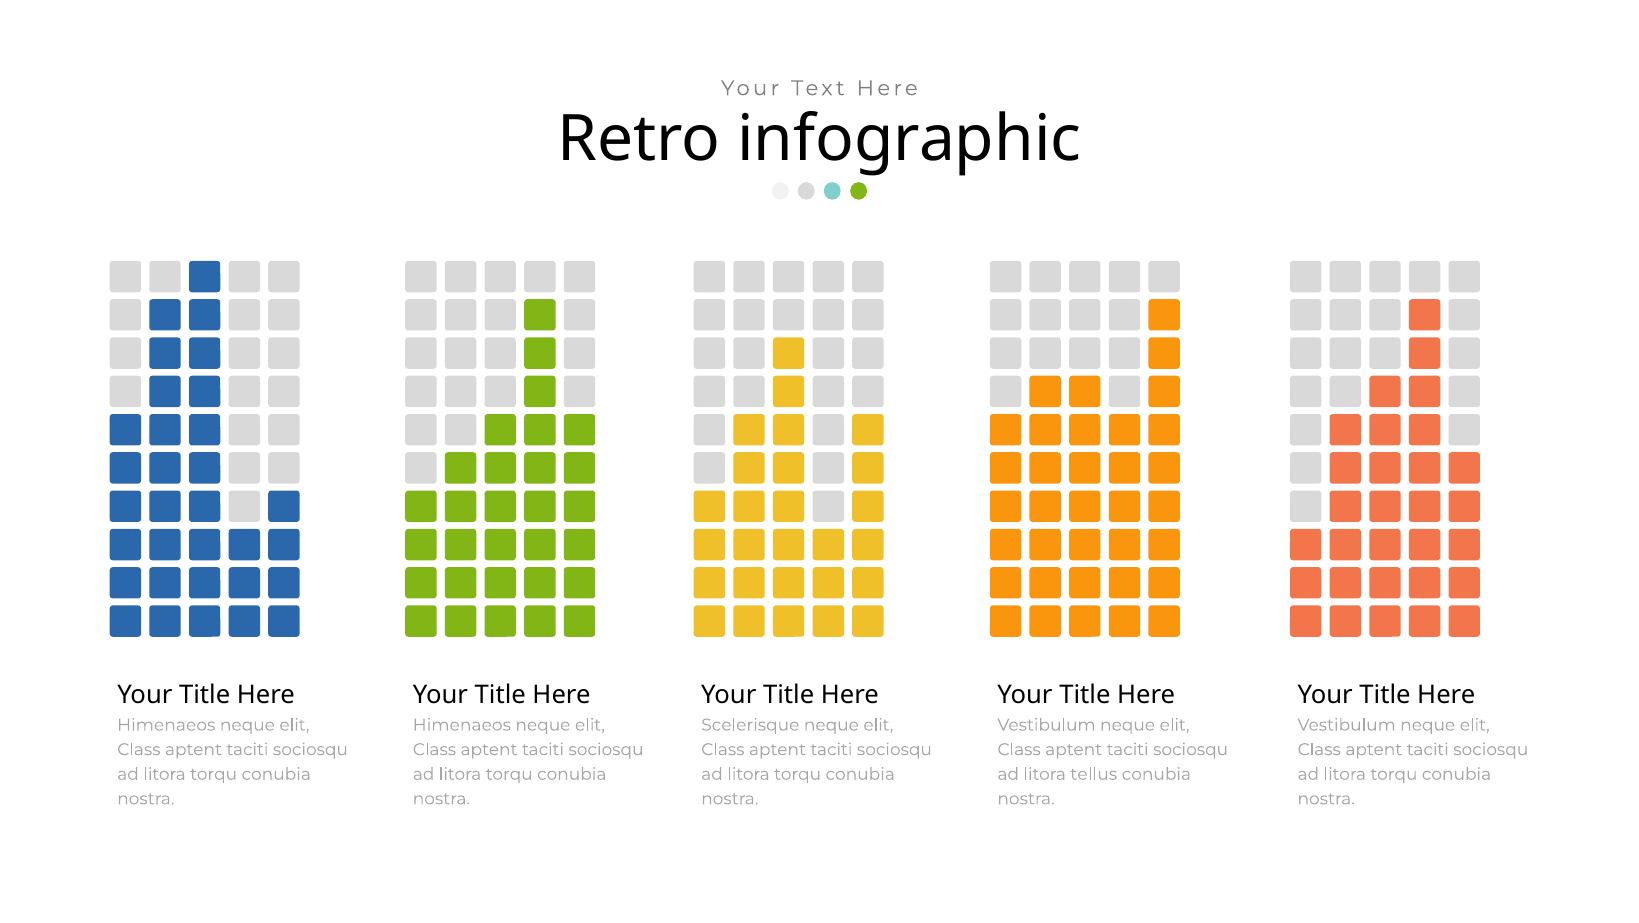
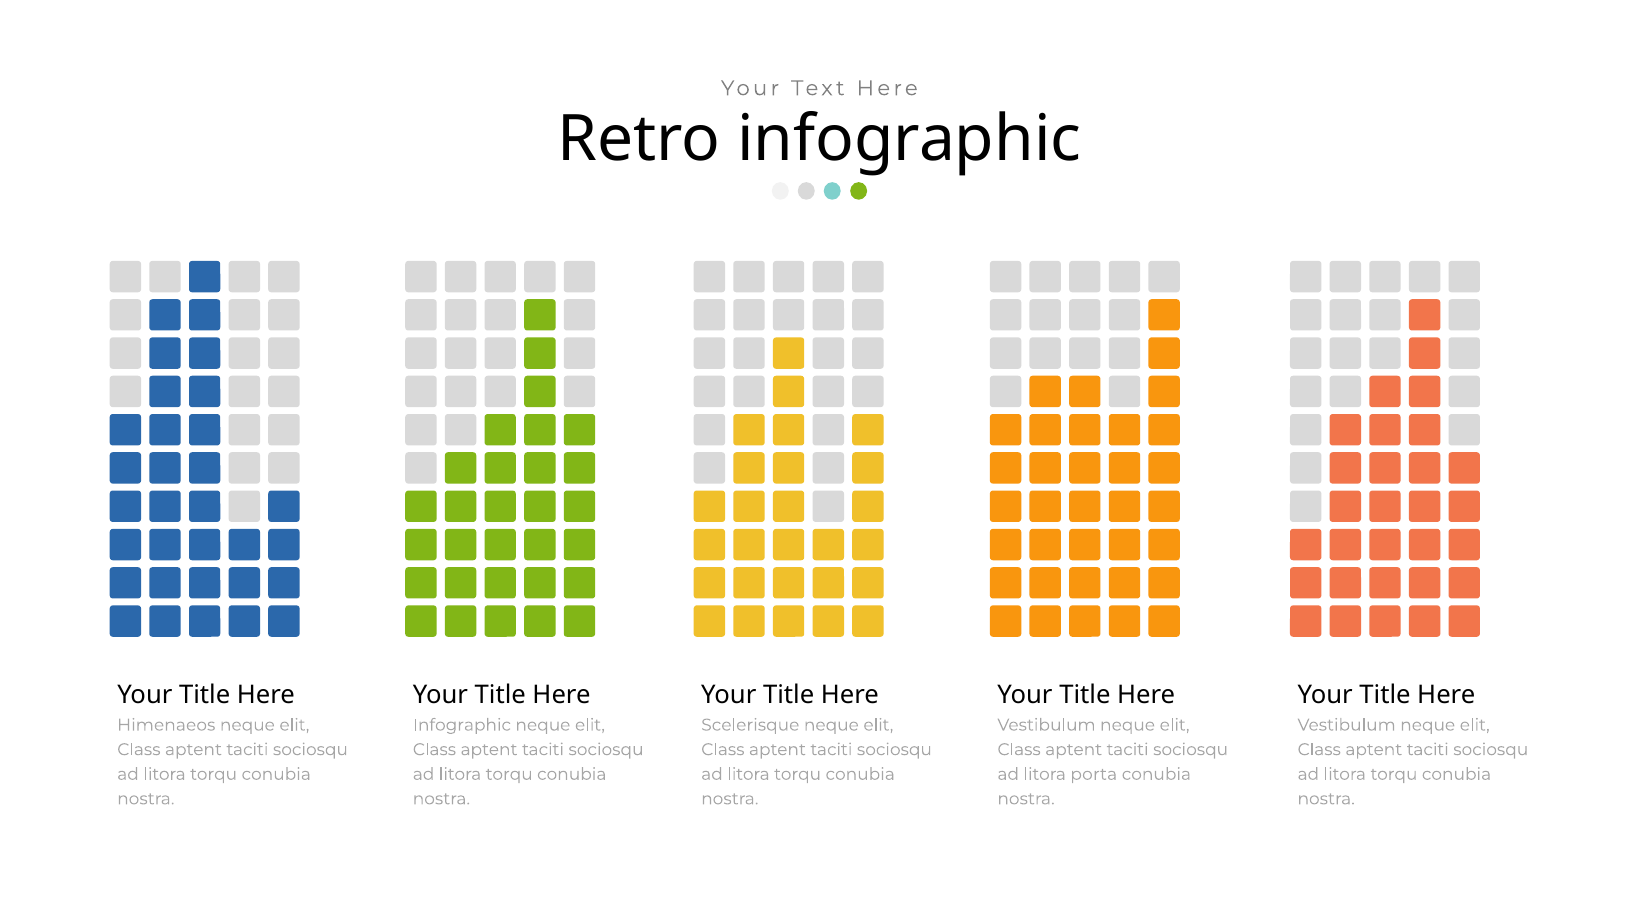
Himenaeos: Himenaeos -> Infographic (462, 725)
tellus: tellus -> porta (1094, 774)
